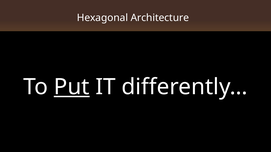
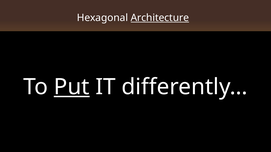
Architecture underline: none -> present (160, 18)
